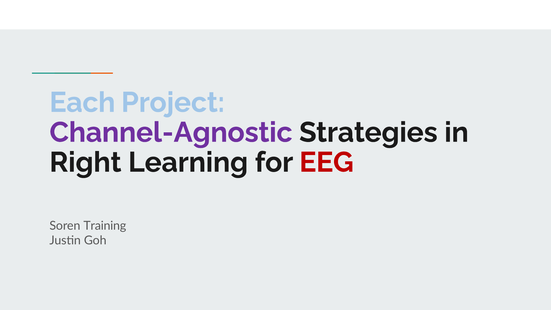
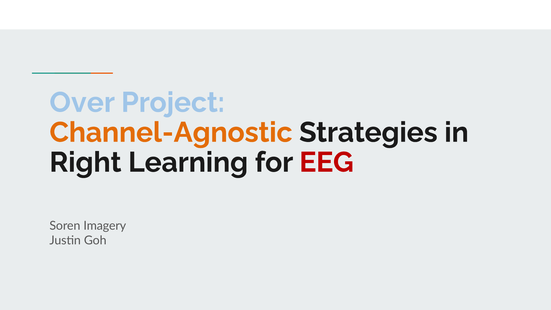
Each: Each -> Over (82, 102)
Channel-Agnostic colour: purple -> orange (171, 132)
Training: Training -> Imagery (105, 226)
